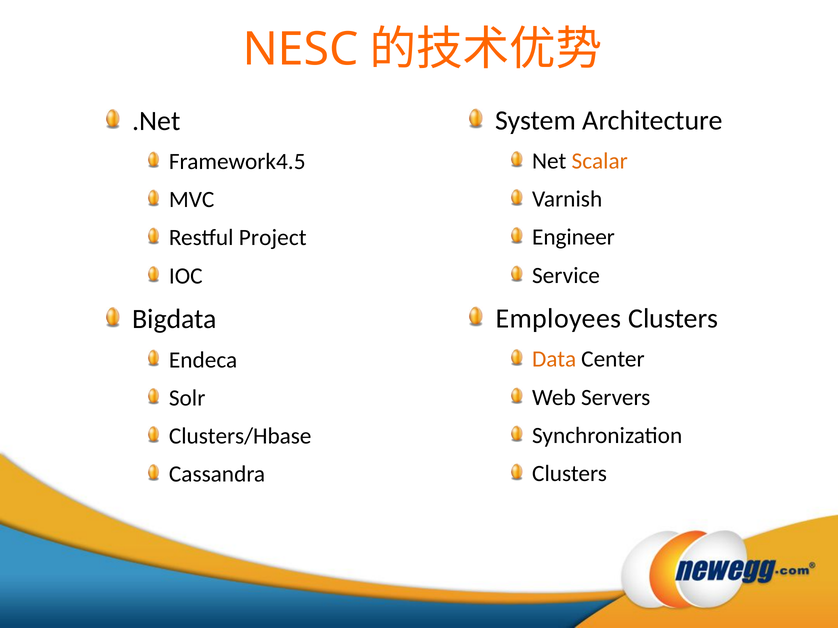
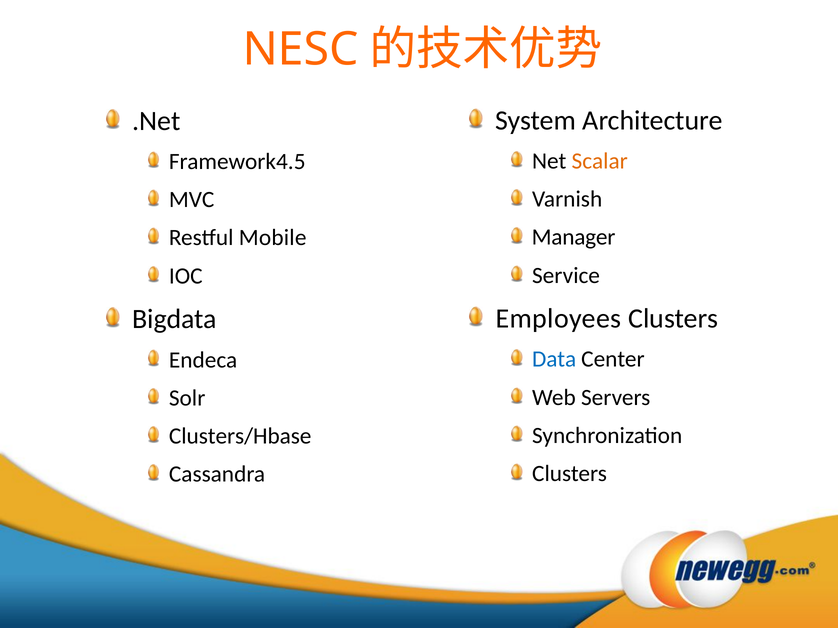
Engineer: Engineer -> Manager (574, 237)
Project: Project -> Mobile (273, 238)
Data colour: orange -> blue (554, 360)
